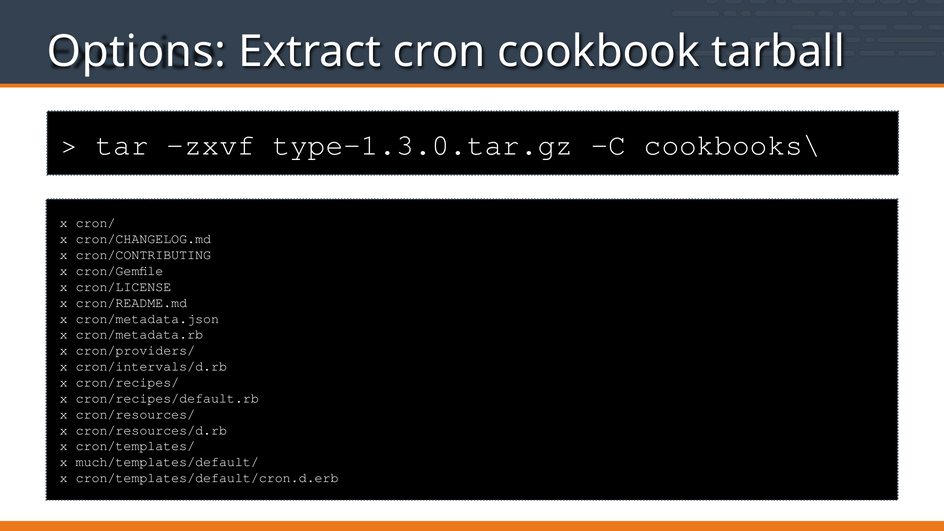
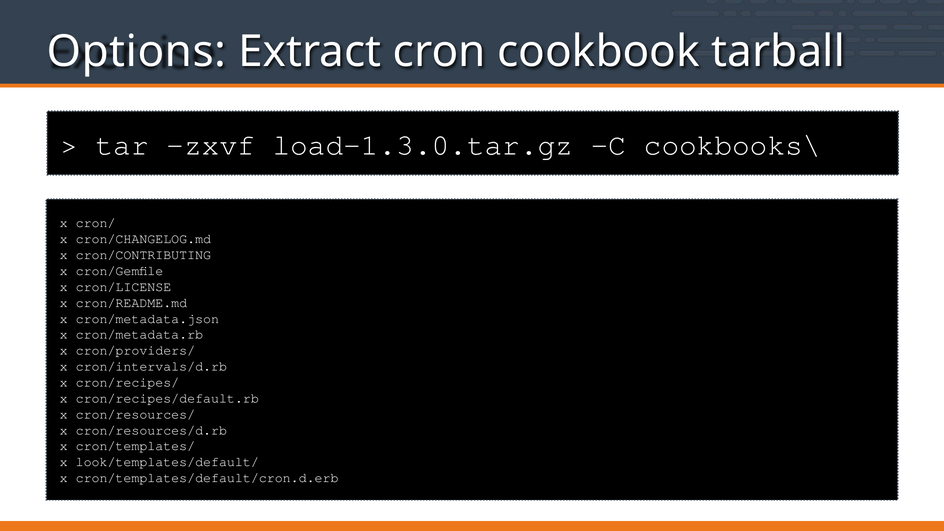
type-1.3.0.tar.gz: type-1.3.0.tar.gz -> load-1.3.0.tar.gz (423, 145)
much/templates/default/: much/templates/default/ -> look/templates/default/ (167, 462)
